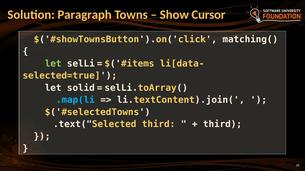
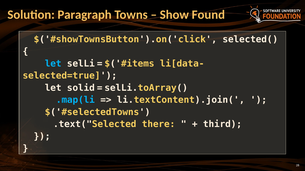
Cursor: Cursor -> Found (208, 15)
matching(: matching( -> selected( (250, 39)
let colour: light green -> light blue (53, 64)
.text("Selected third: third -> there (159, 125)
